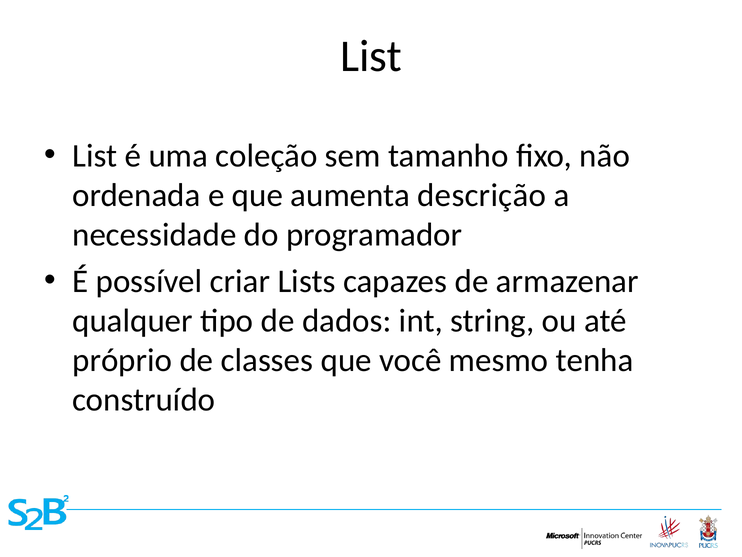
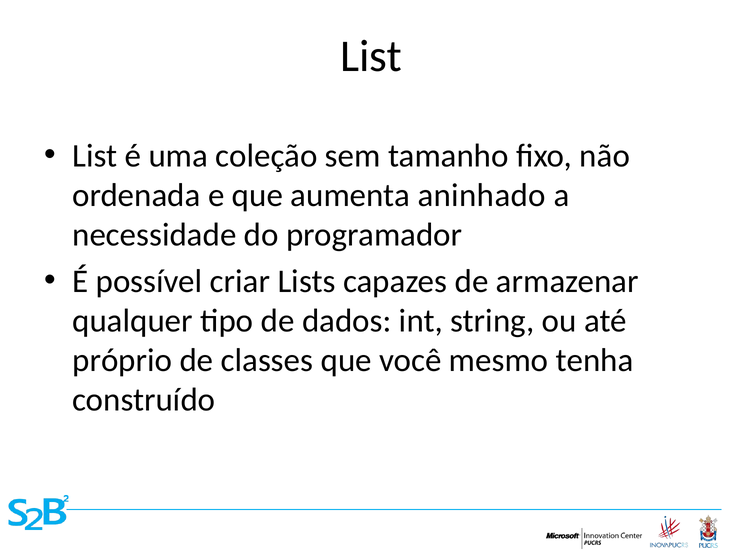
descrição: descrição -> aninhado (482, 195)
